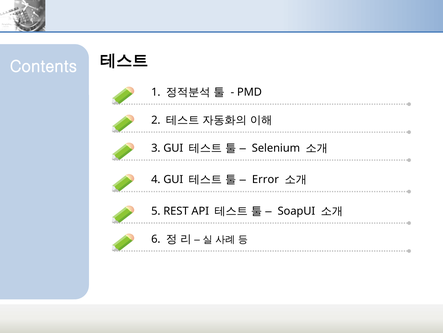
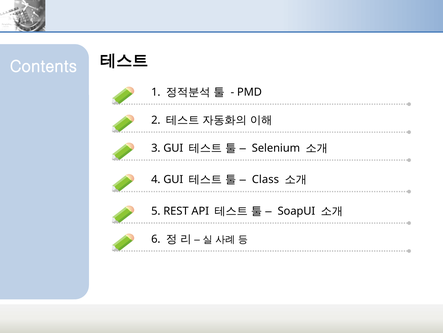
Error: Error -> Class (265, 179)
